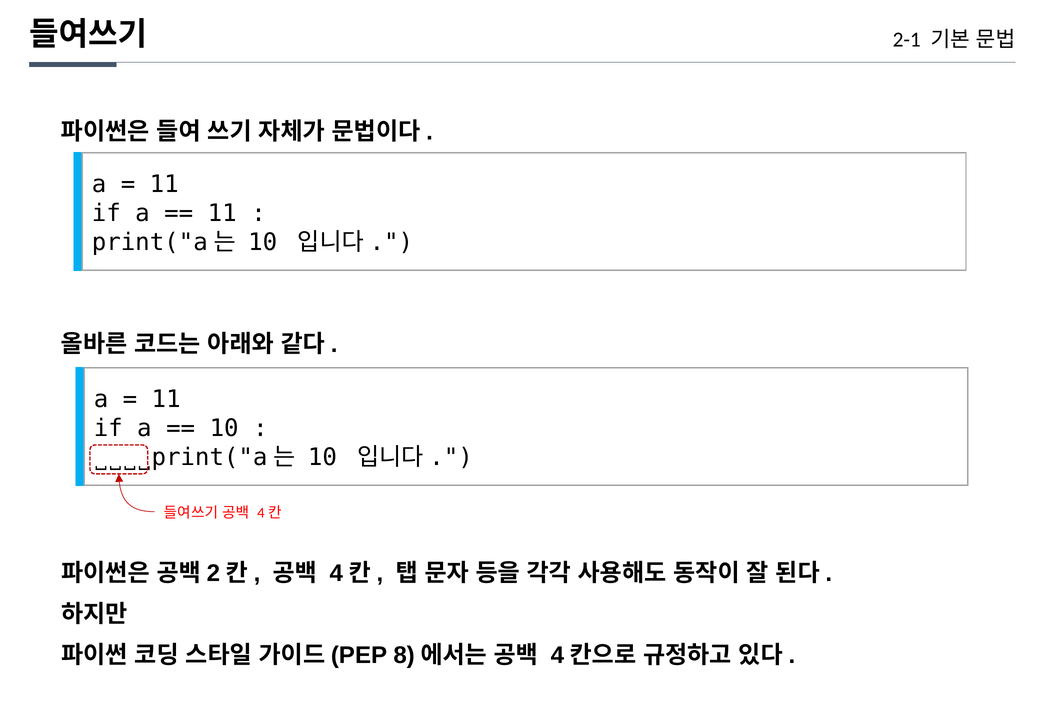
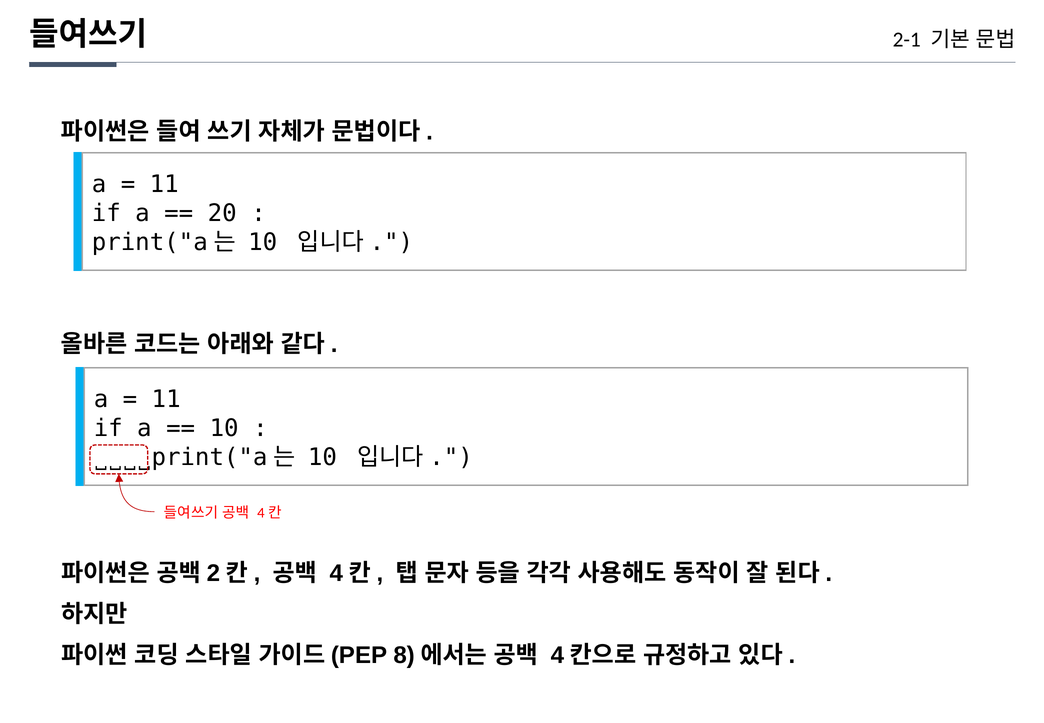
11: 11 -> 20 (222, 213)
